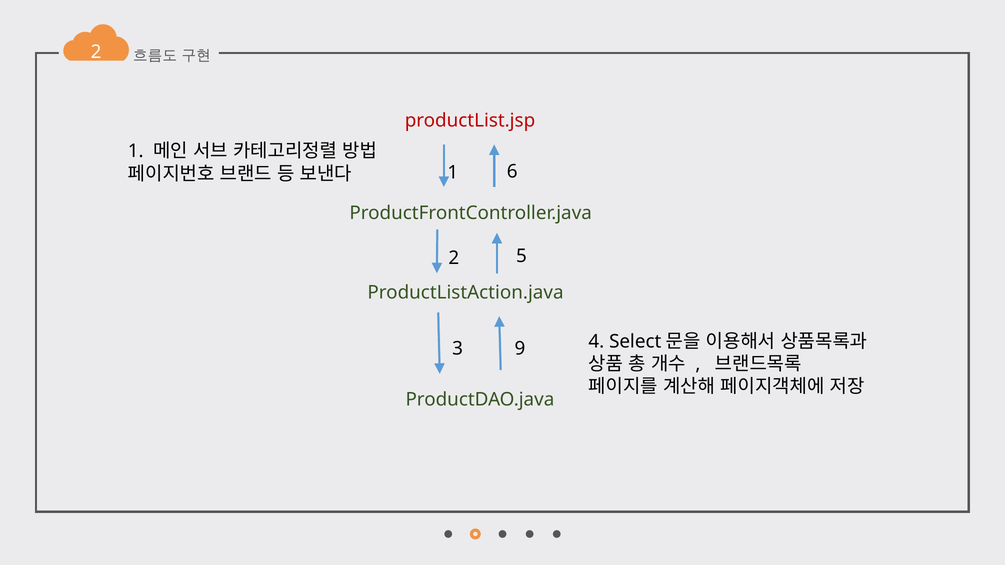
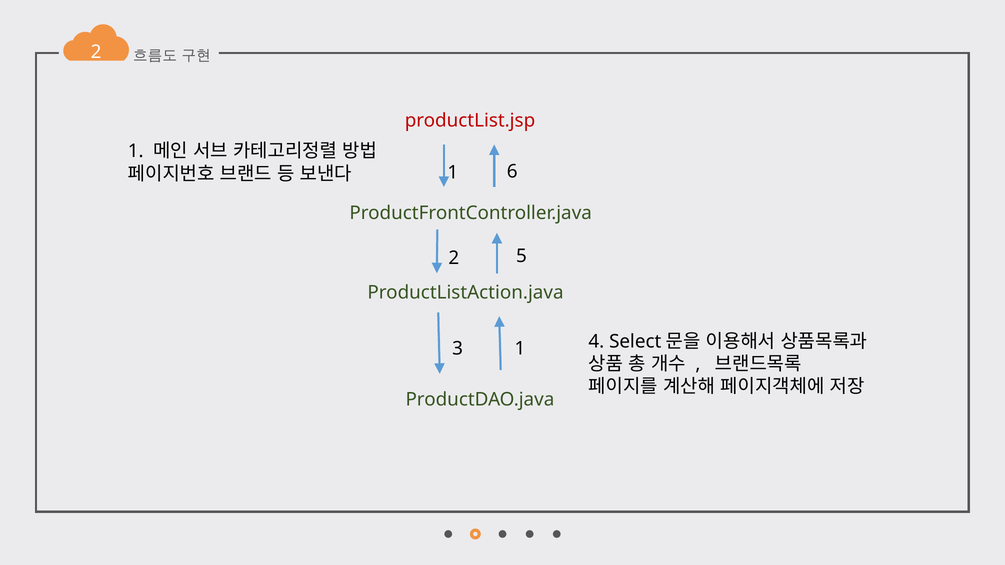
3 9: 9 -> 1 (520, 349)
